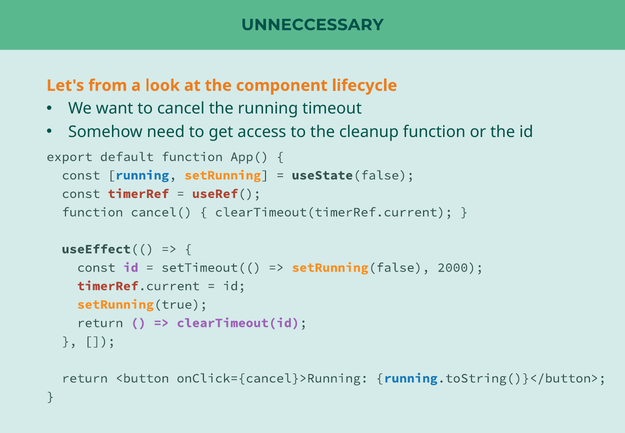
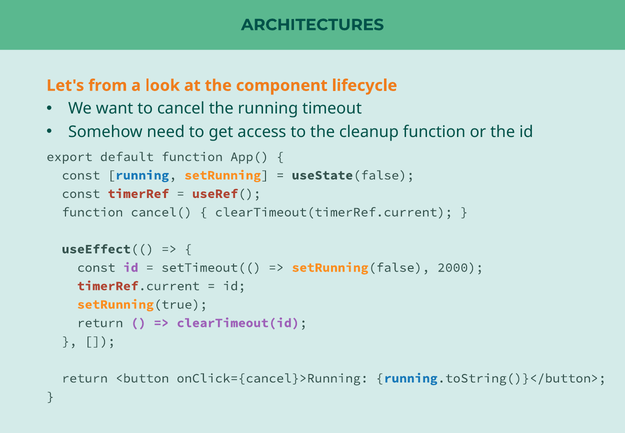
UNNECCESSARY: UNNECCESSARY -> ARCHITECTURES (313, 25)
